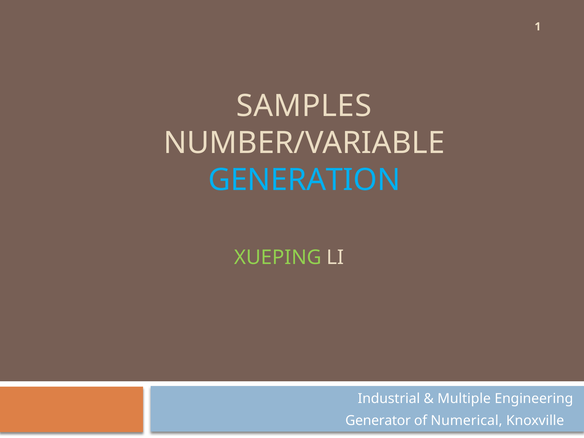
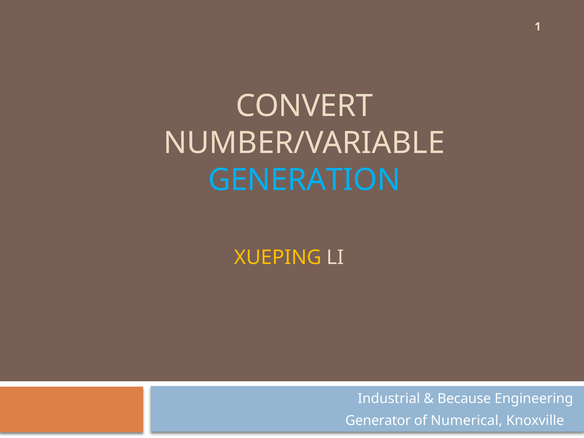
SAMPLES: SAMPLES -> CONVERT (304, 106)
XUEPING colour: light green -> yellow (278, 258)
Multiple: Multiple -> Because (464, 398)
